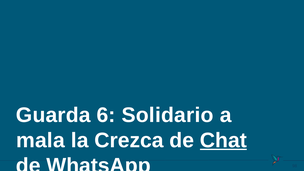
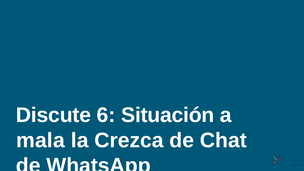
Guarda: Guarda -> Discute (53, 115)
Solidario: Solidario -> Situación (168, 115)
Chat underline: present -> none (223, 140)
